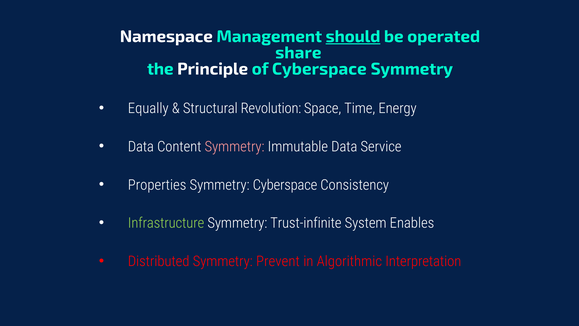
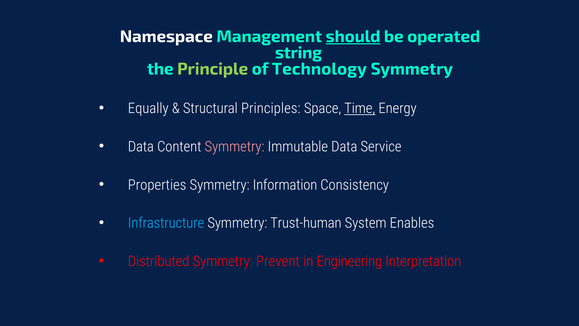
share: share -> string (298, 53)
Principle colour: white -> light green (213, 69)
of Cyberspace: Cyberspace -> Technology (319, 69)
Revolution: Revolution -> Principles (271, 108)
Time underline: none -> present (360, 108)
Symmetry Cyberspace: Cyberspace -> Information (285, 185)
Infrastructure colour: light green -> light blue (166, 223)
Trust-infinite: Trust-infinite -> Trust-human (306, 223)
Algorithmic: Algorithmic -> Engineering (349, 261)
